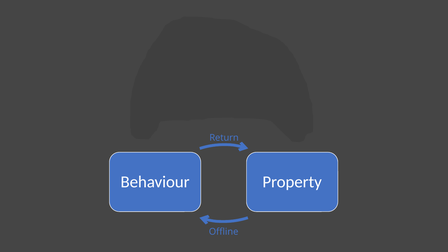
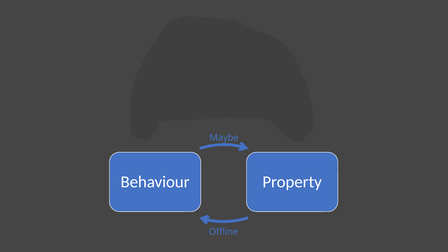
Return: Return -> Maybe (224, 138)
